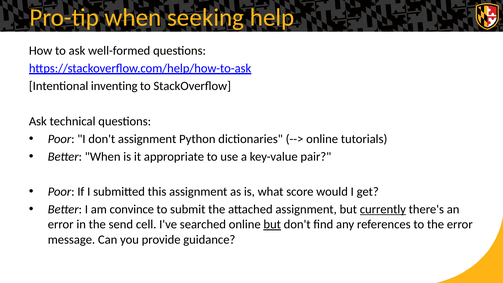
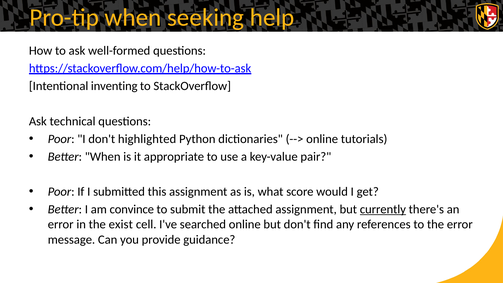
don't assignment: assignment -> highlighted (147, 139)
send: send -> exist (121, 224)
but underline: present -> none (272, 224)
